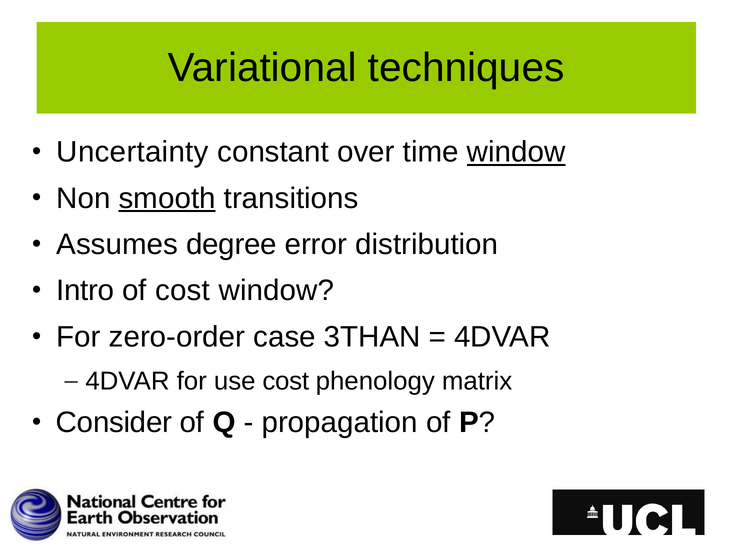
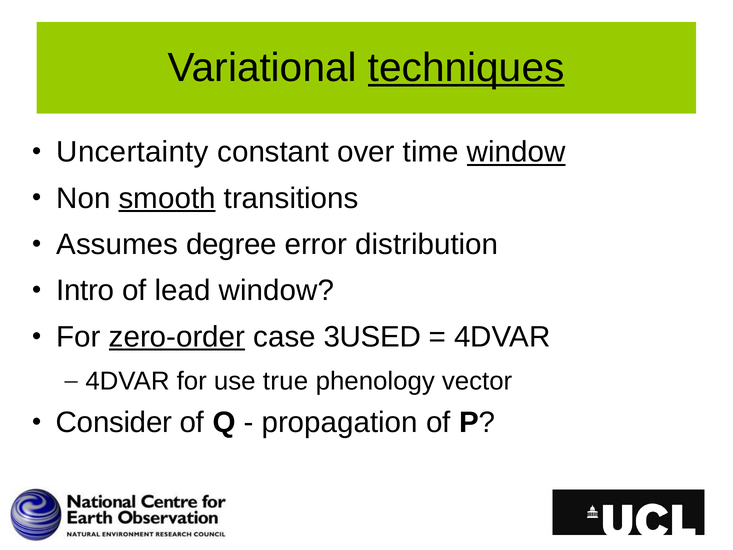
techniques underline: none -> present (466, 68)
of cost: cost -> lead (183, 291)
zero-order underline: none -> present (177, 337)
3THAN: 3THAN -> 3USED (372, 337)
use cost: cost -> true (285, 381)
matrix: matrix -> vector (477, 381)
